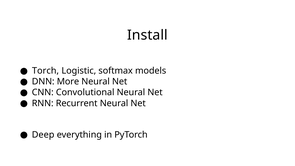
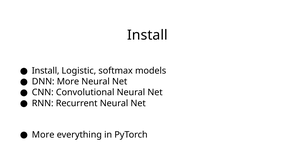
Torch: Torch -> Install (46, 71)
Deep: Deep -> More (43, 135)
